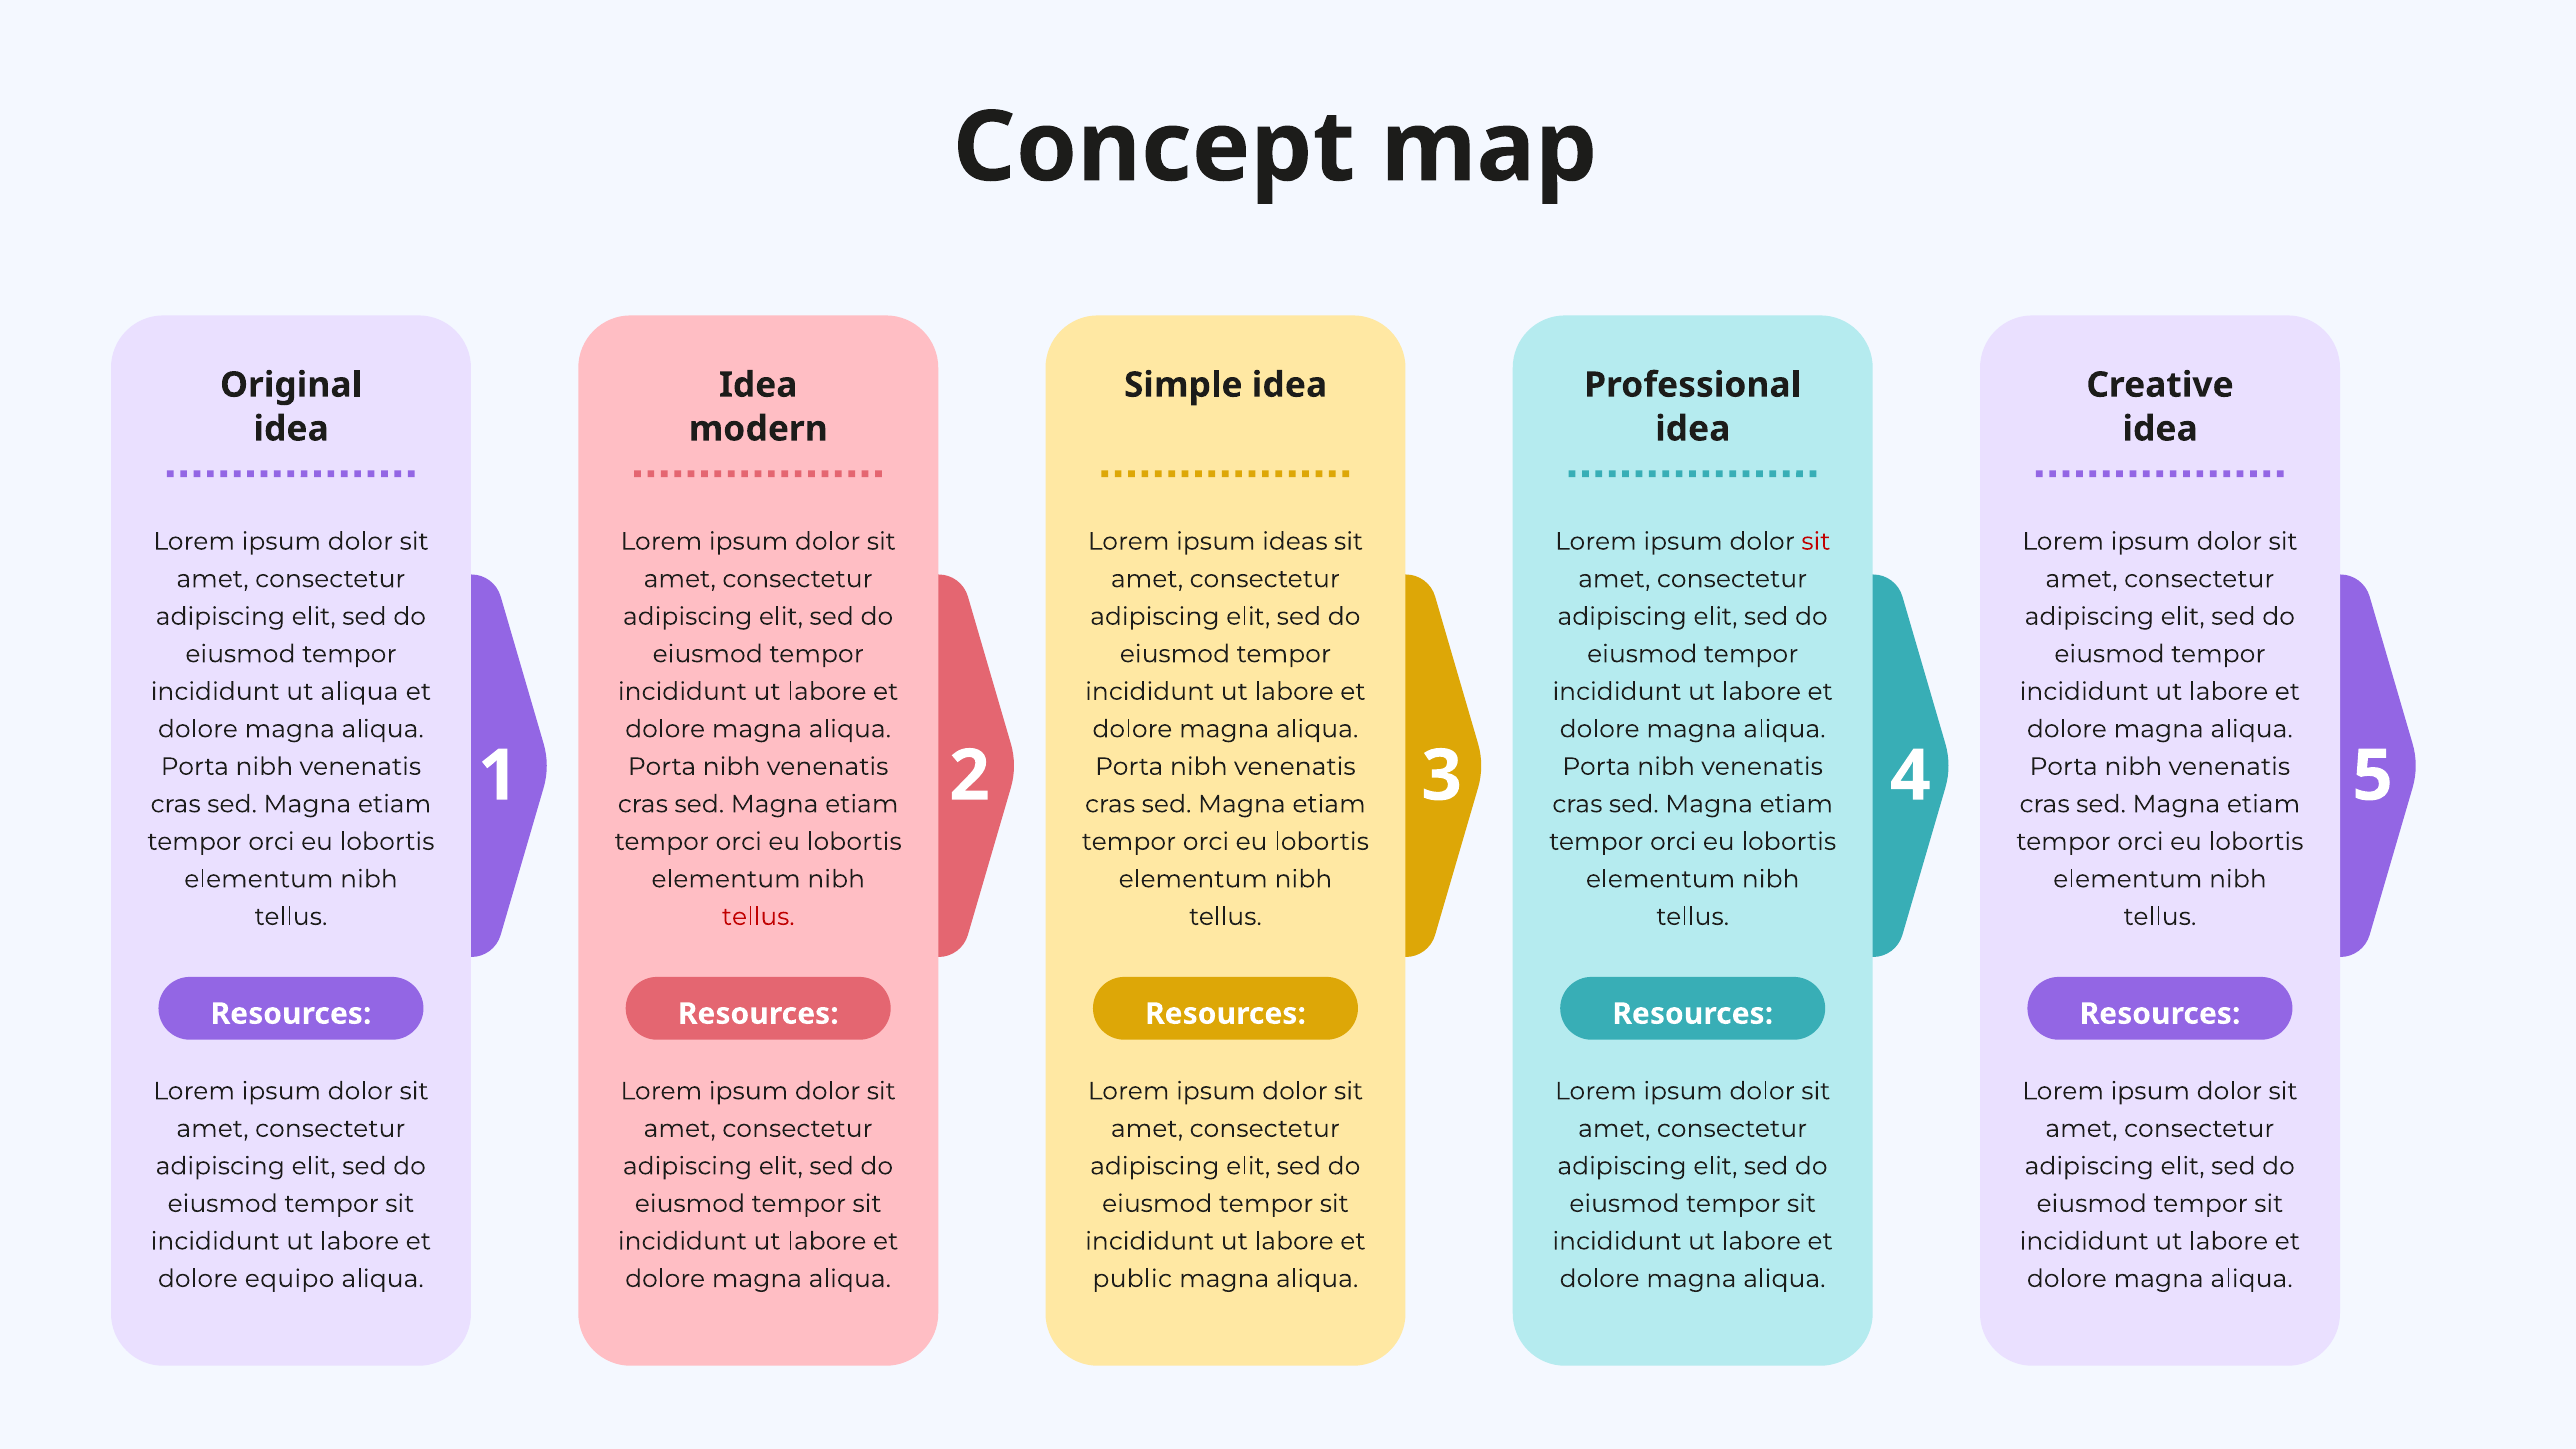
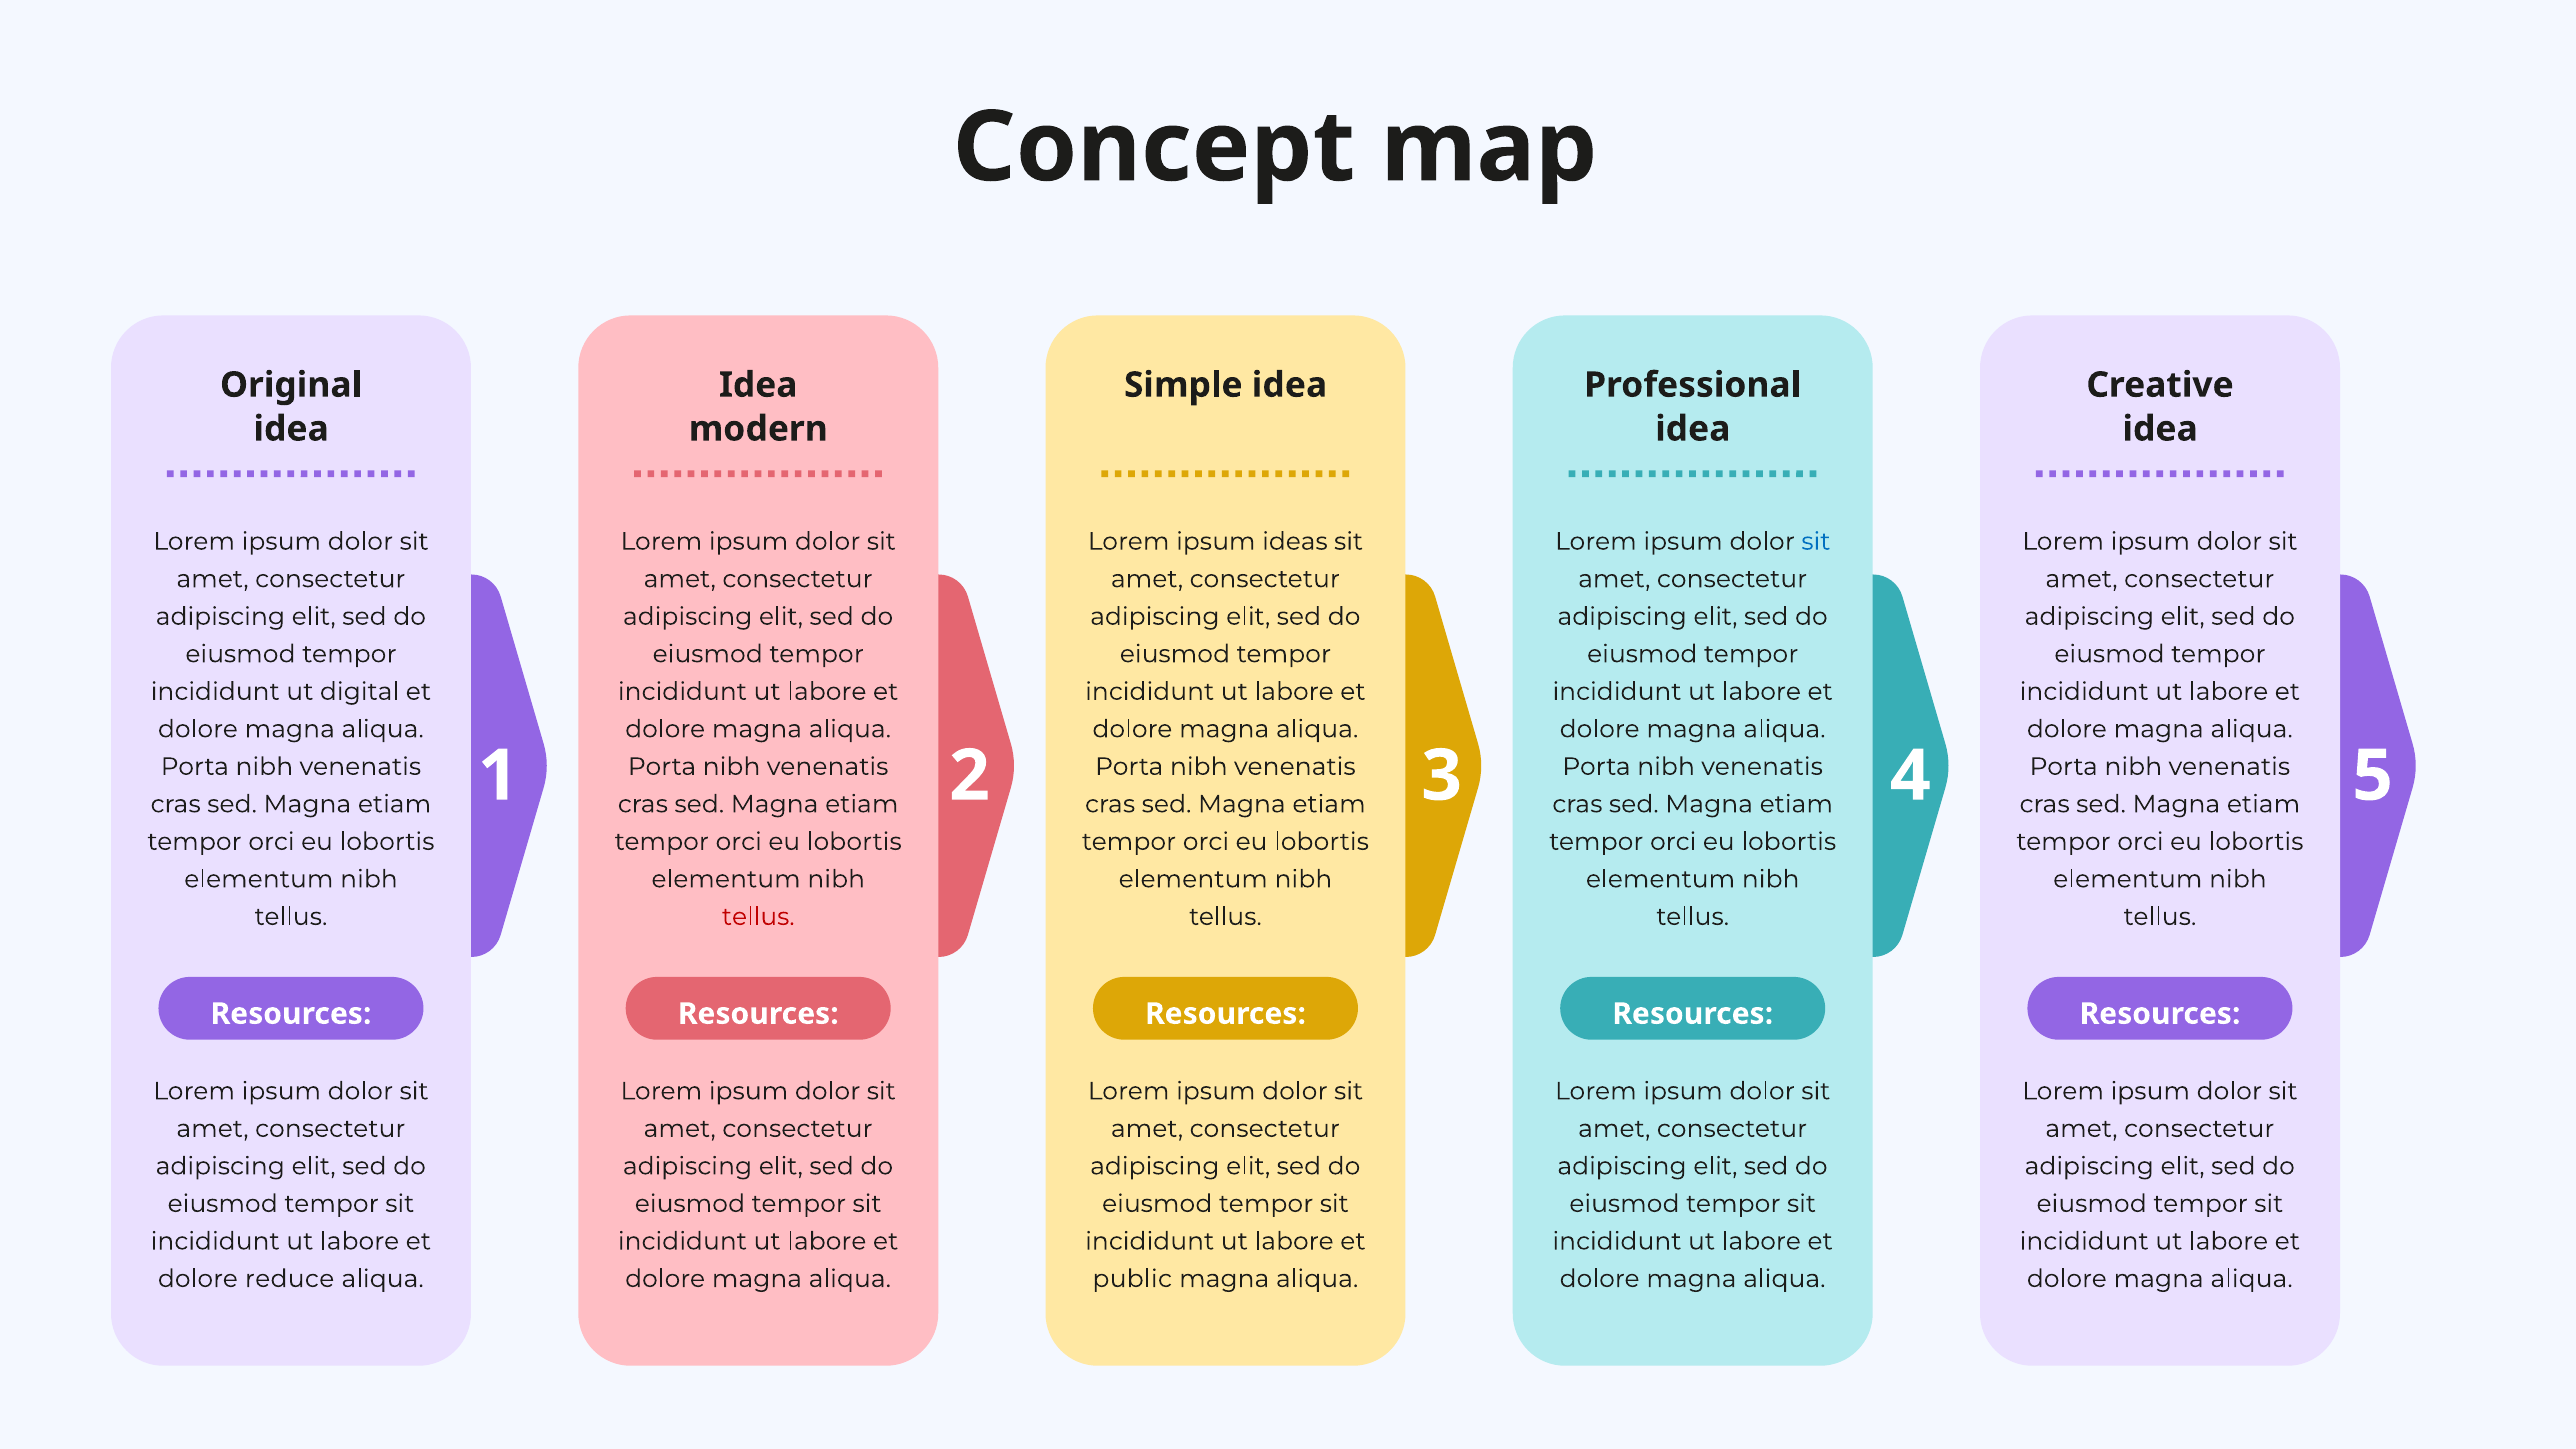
sit colour: red -> blue (1816, 541)
ut aliqua: aliqua -> digital (360, 692)
equipo: equipo -> reduce (290, 1279)
